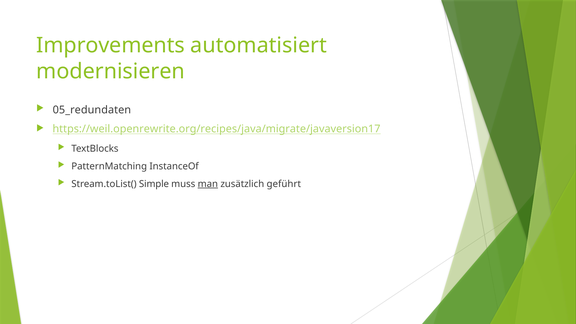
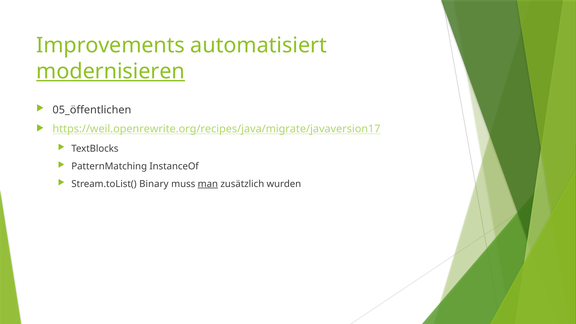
modernisieren underline: none -> present (111, 71)
05_redundaten: 05_redundaten -> 05_öffentlichen (92, 110)
Simple: Simple -> Binary (154, 184)
geführt: geführt -> wurden (284, 184)
